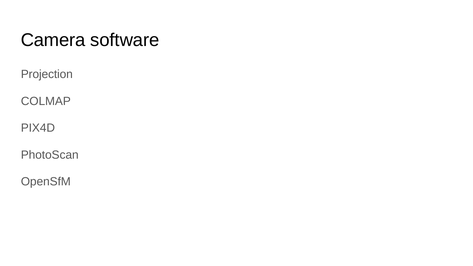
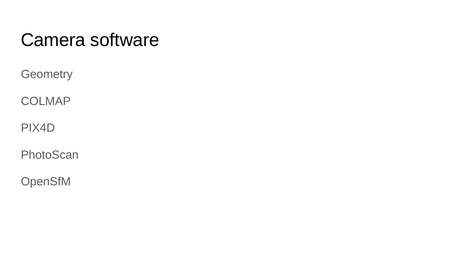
Projection: Projection -> Geometry (47, 74)
